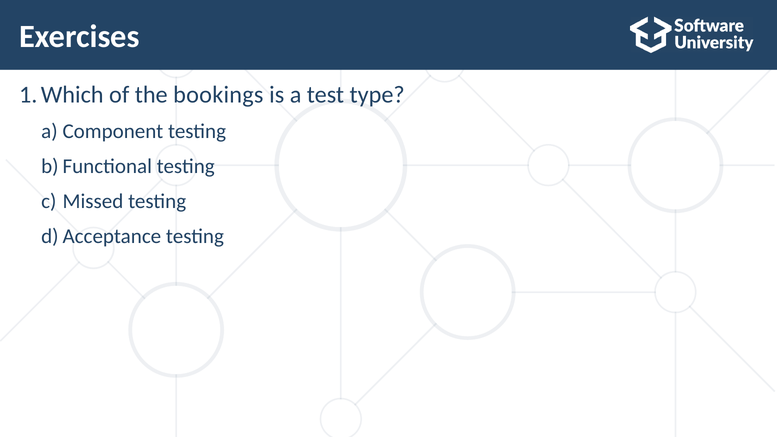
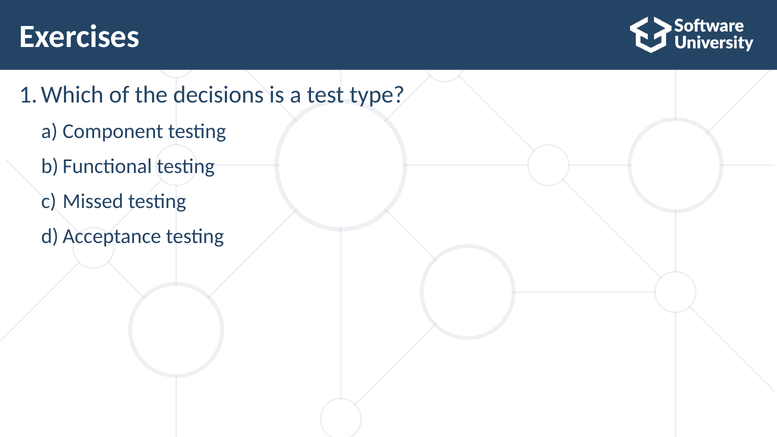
bookings: bookings -> decisions (218, 95)
